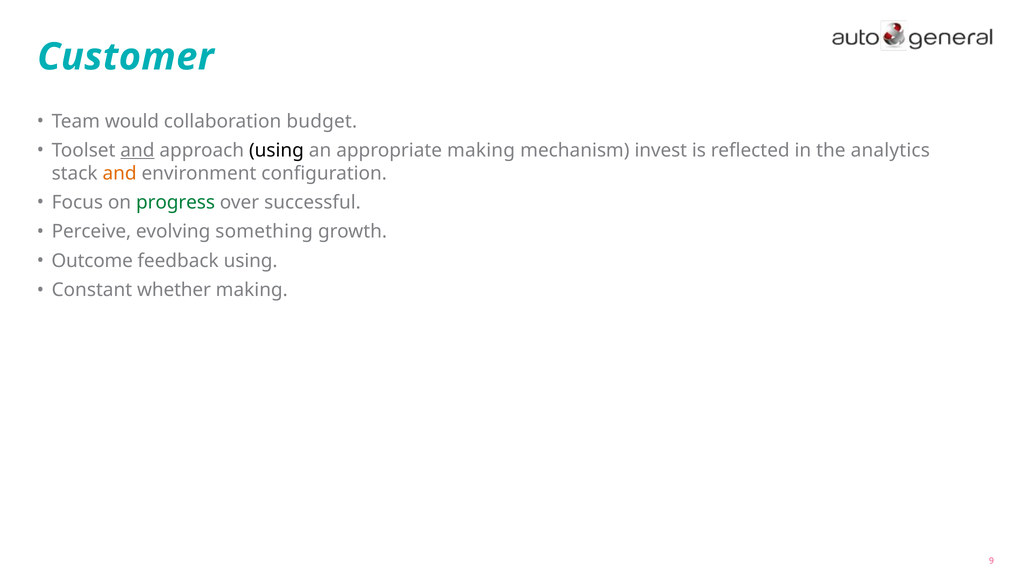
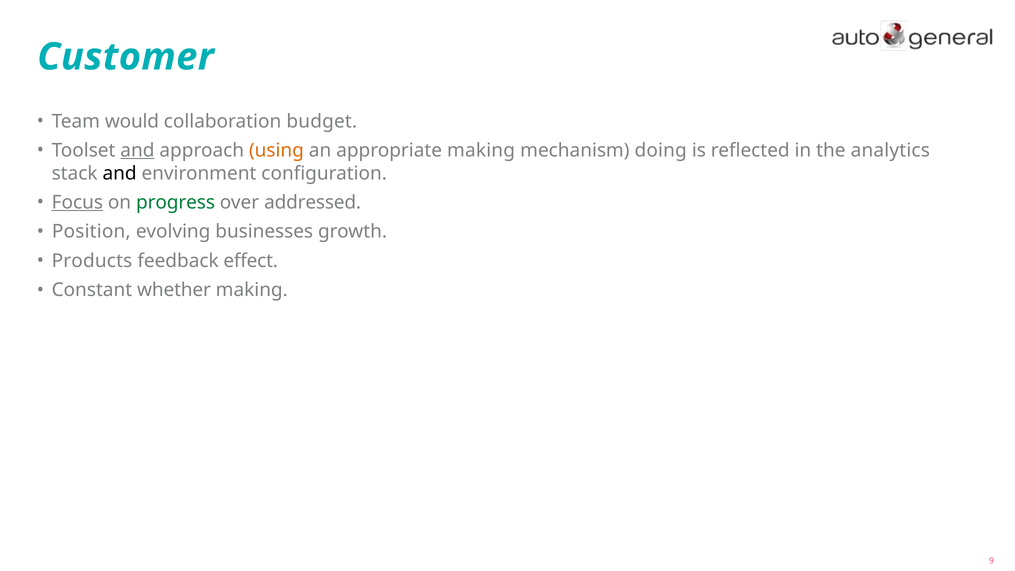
using colour: black -> orange (276, 150)
invest: invest -> doing (661, 150)
and colour: orange -> black (120, 173)
Focus underline: none -> present (77, 202)
successful: successful -> addressed (313, 202)
Perceive: Perceive -> Position (91, 232)
something: something -> businesses (264, 232)
Outcome: Outcome -> Products (92, 261)
feedback using: using -> effect (251, 261)
